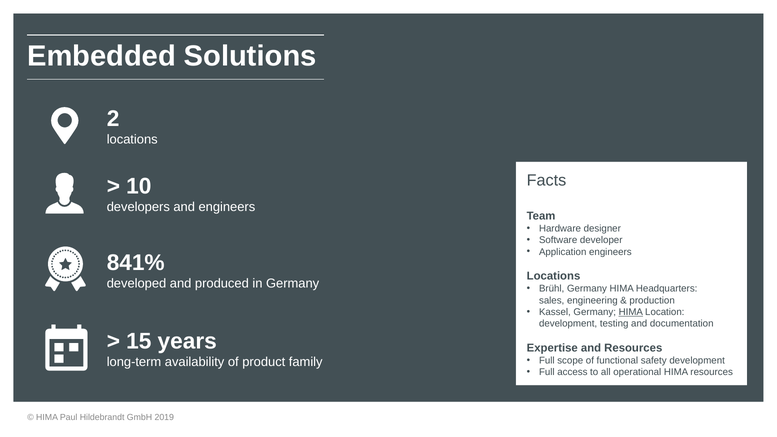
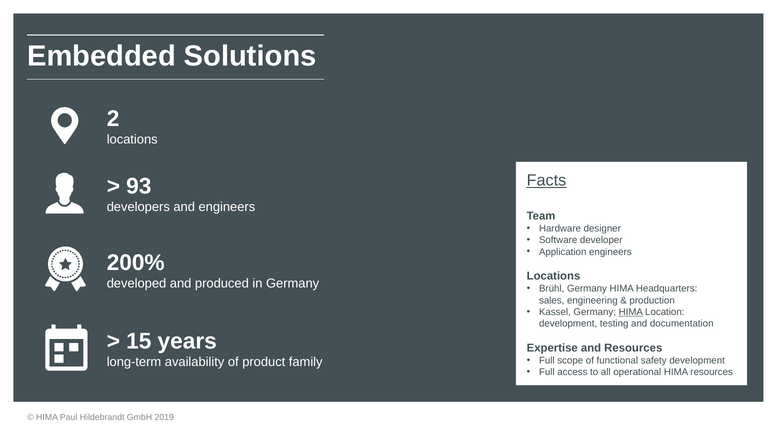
Facts underline: none -> present (547, 180)
10: 10 -> 93 (139, 186)
841%: 841% -> 200% (136, 263)
